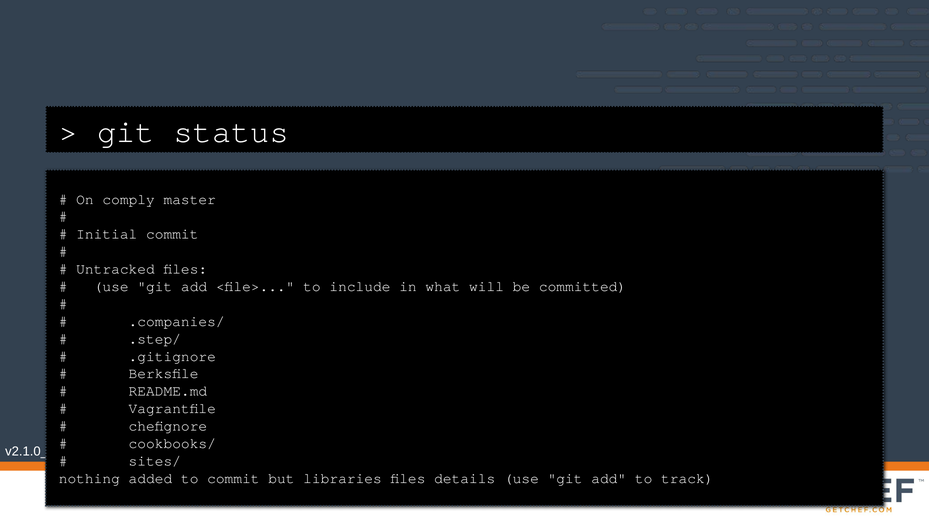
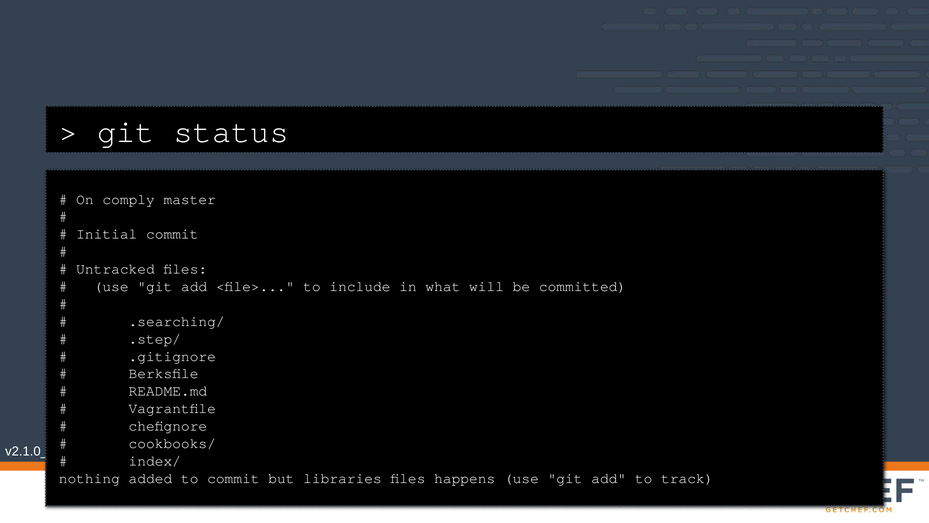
.companies/: .companies/ -> .searching/ (177, 321)
sites/: sites/ -> index/ (155, 460)
details: details -> happens (465, 478)
